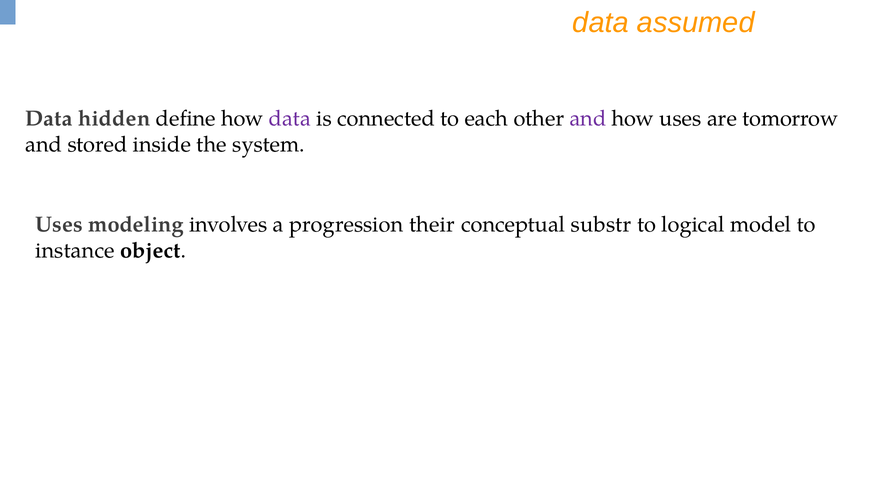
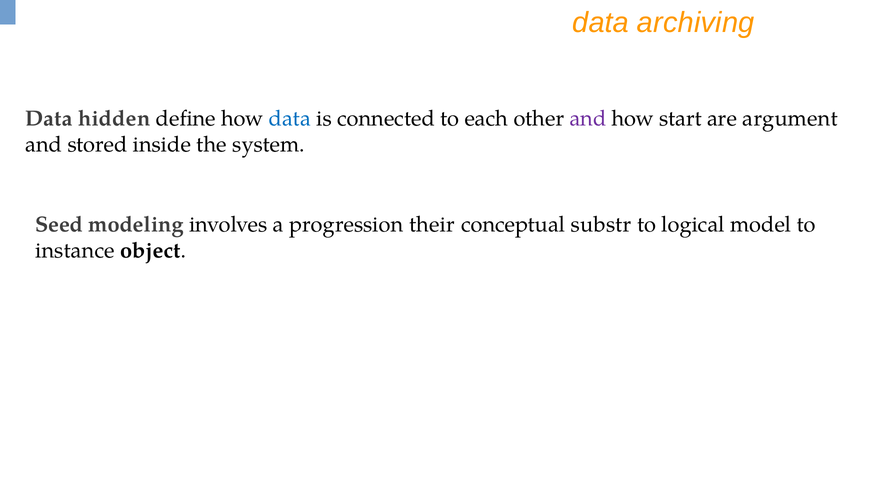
assumed: assumed -> archiving (696, 23)
data colour: purple -> blue (290, 118)
how uses: uses -> start (681, 118)
tomorrow: tomorrow -> argument (790, 118)
Uses: Uses -> Seed (59, 224)
